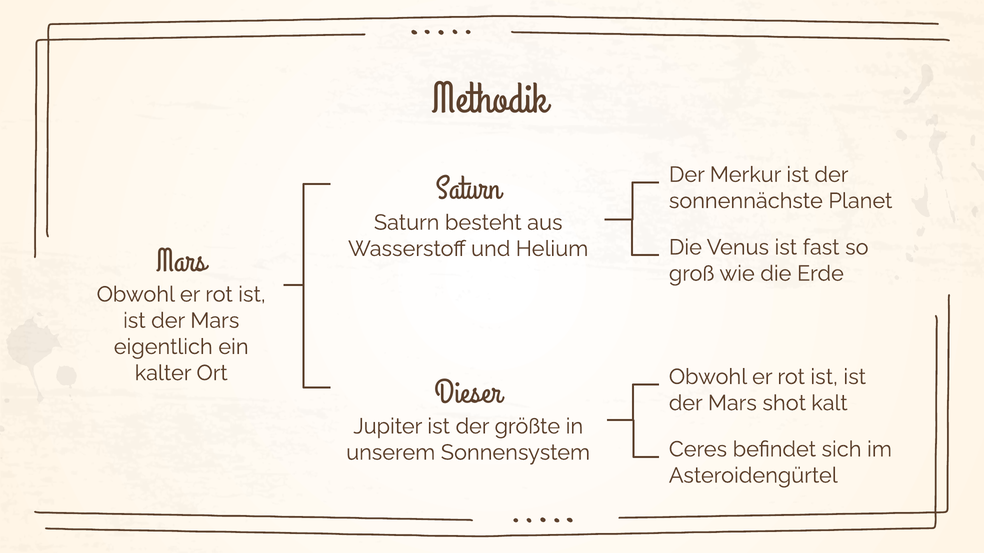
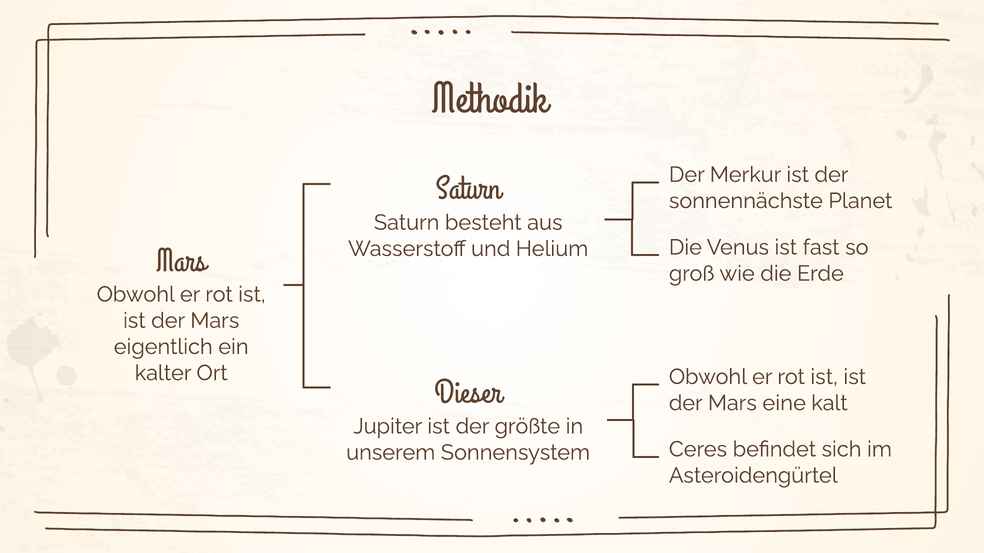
shot: shot -> eine (784, 403)
